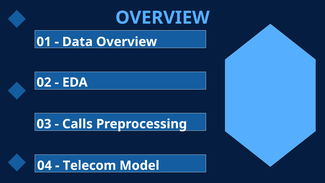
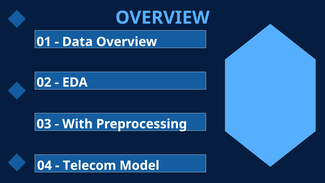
Calls: Calls -> With (77, 124)
